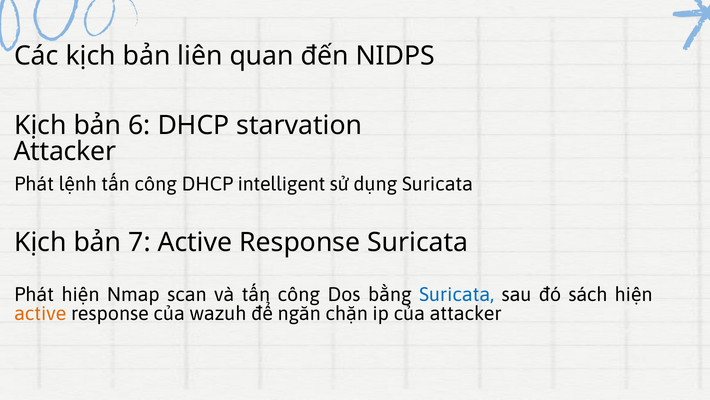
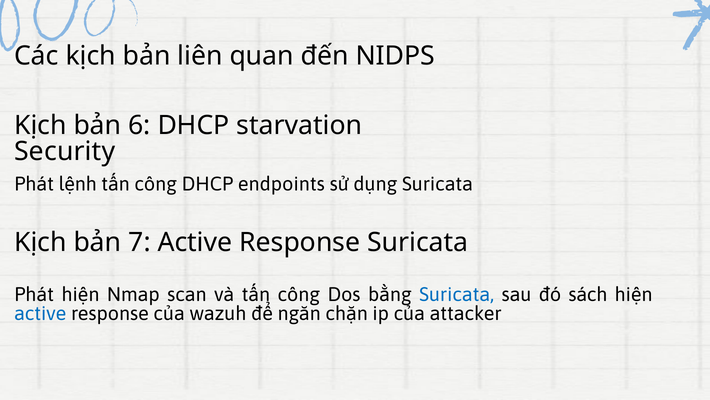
Attacker: Attacker -> Security (65, 151)
intelligent: intelligent -> endpoints (281, 184)
active colour: orange -> blue (40, 313)
